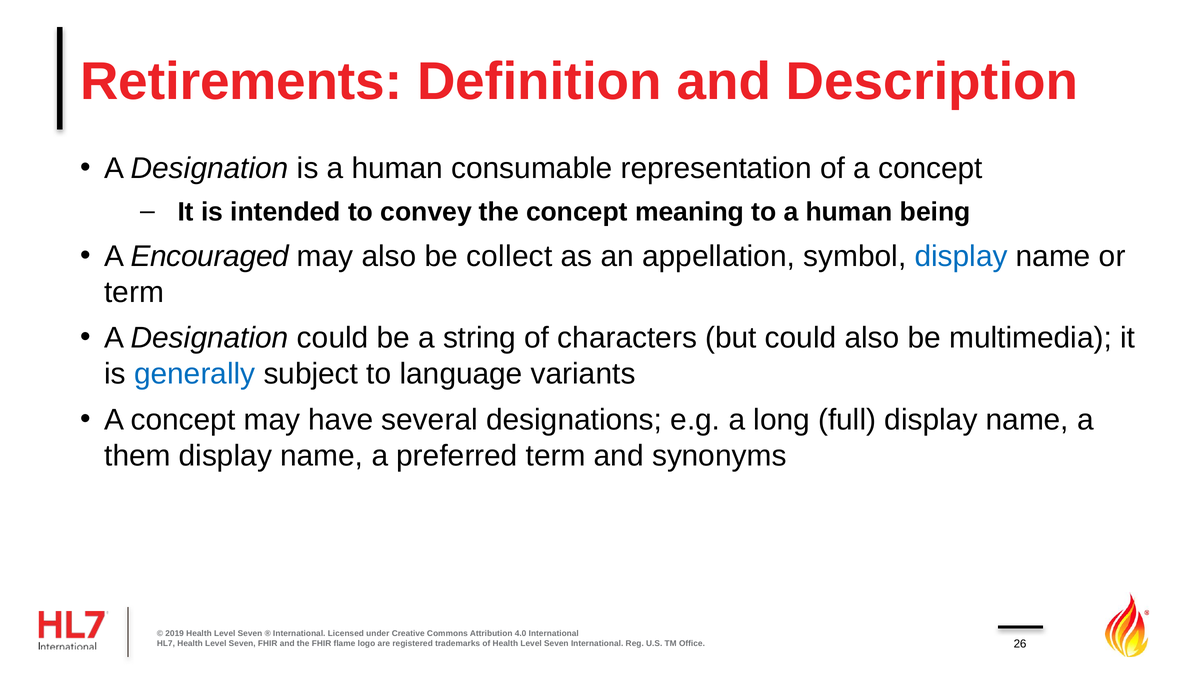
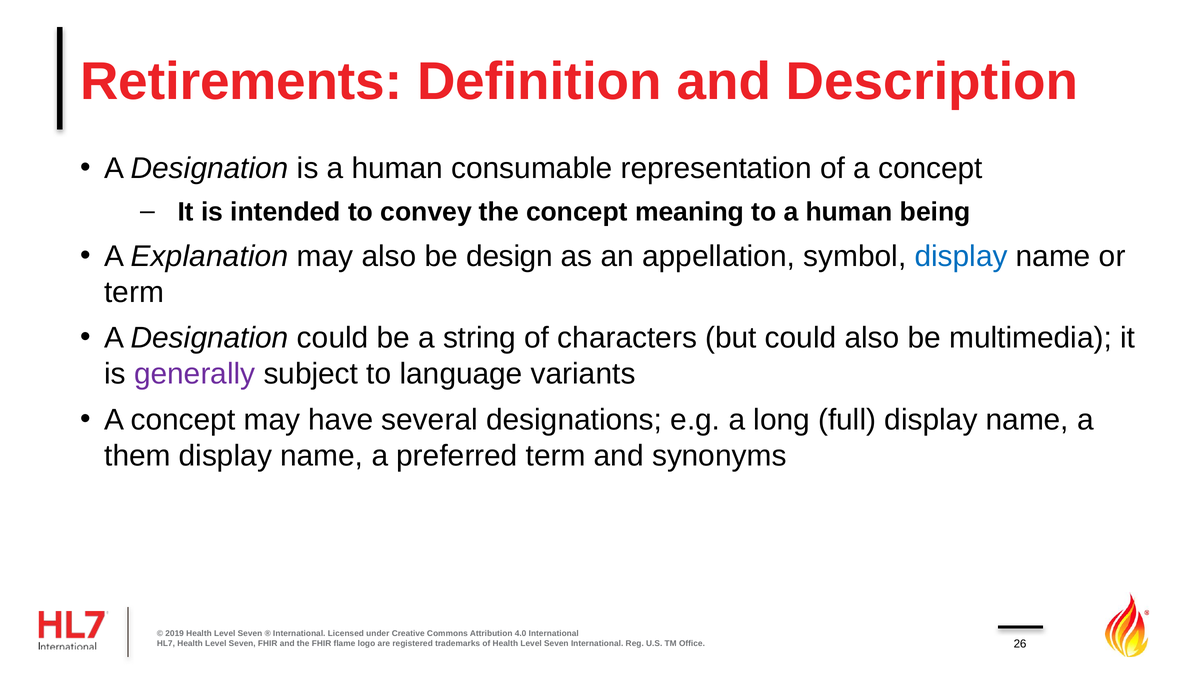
Encouraged: Encouraged -> Explanation (210, 256)
collect: collect -> design (510, 256)
generally colour: blue -> purple (195, 374)
